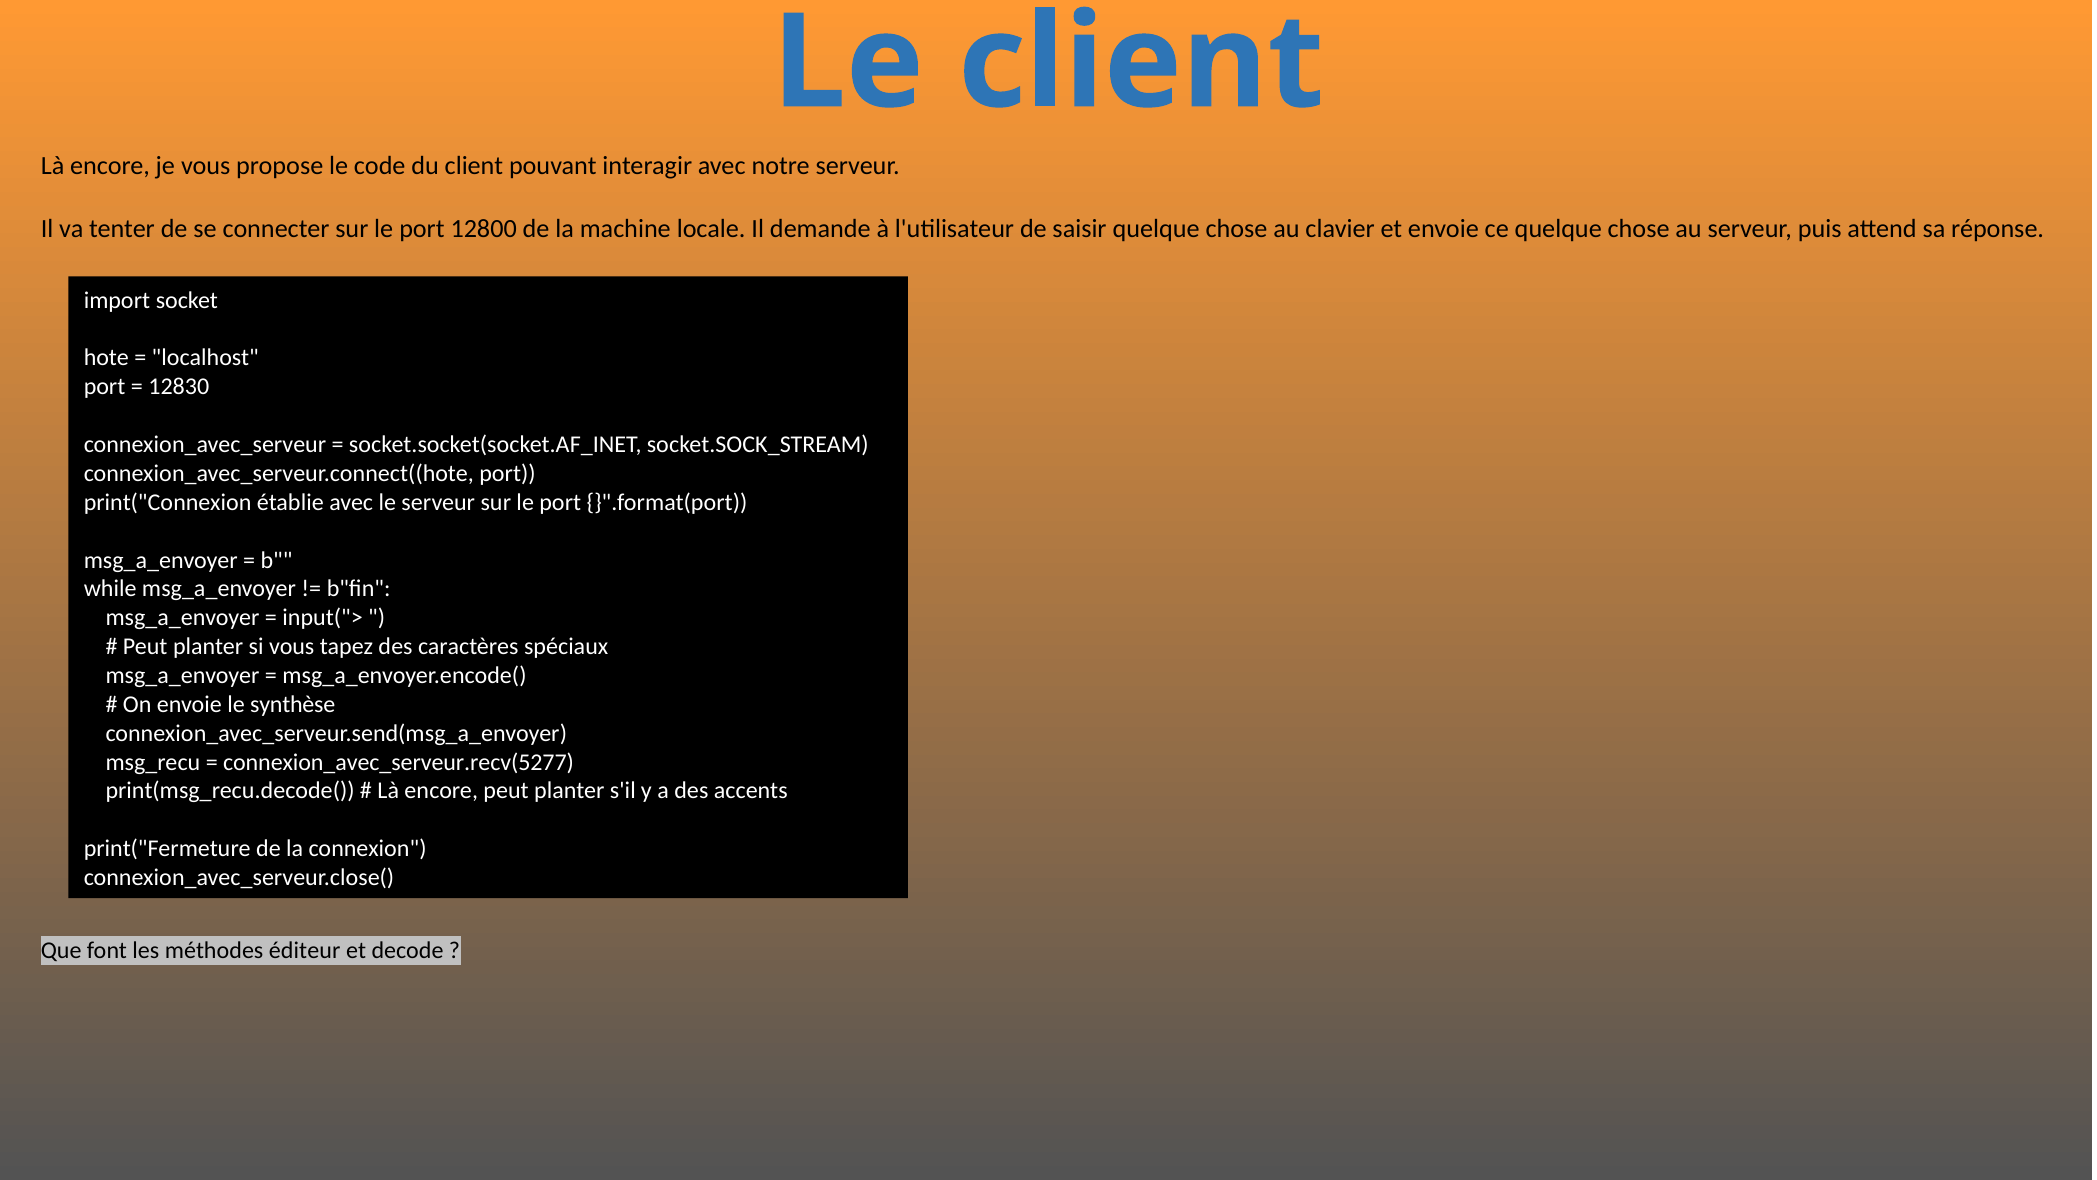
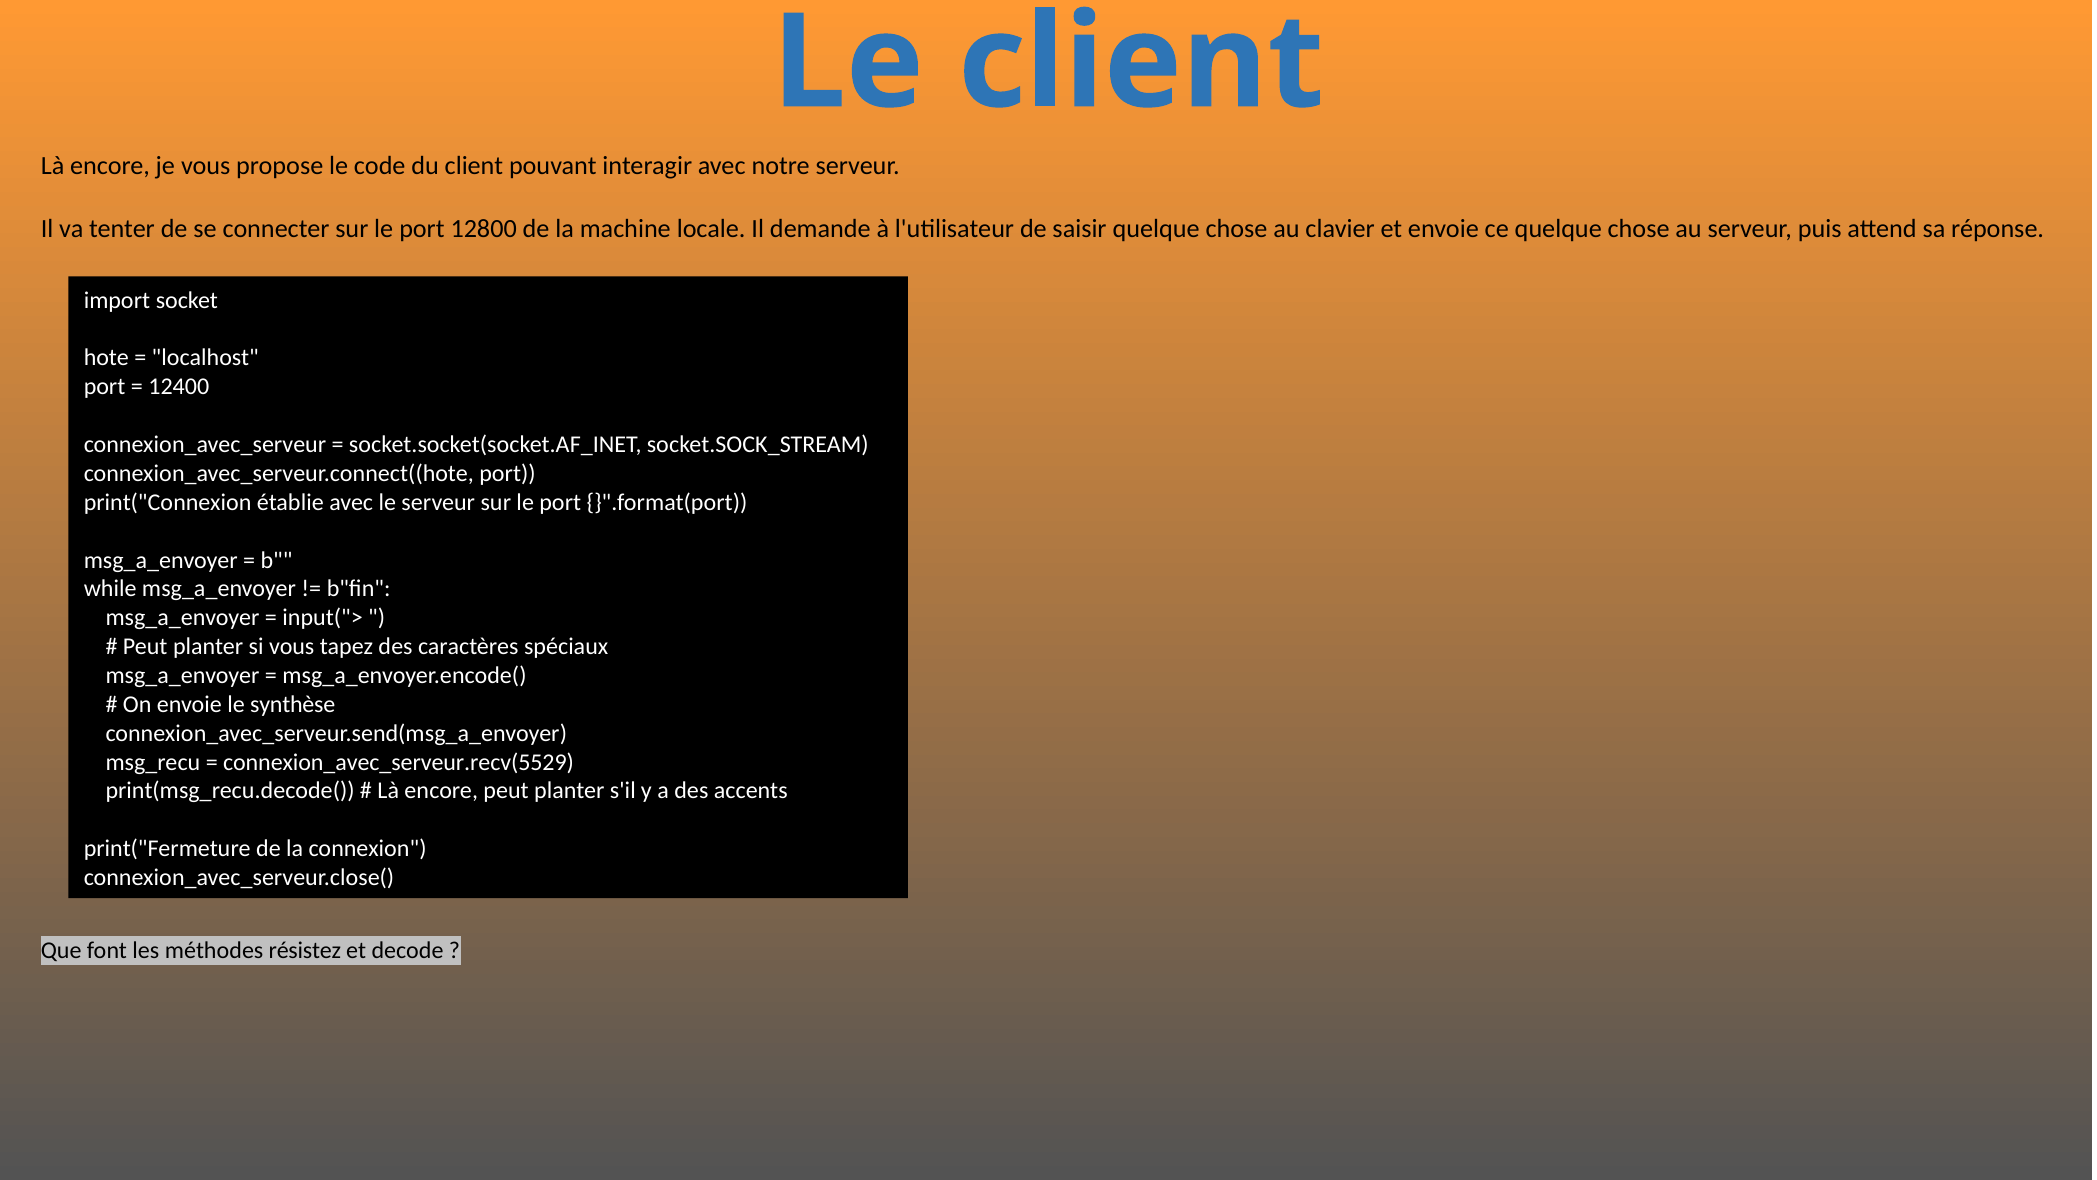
12830: 12830 -> 12400 (179, 387)
connexion_avec_serveur.recv(5277: connexion_avec_serveur.recv(5277 -> connexion_avec_serveur.recv(5529 (398, 762)
éditeur: éditeur -> résistez (305, 951)
